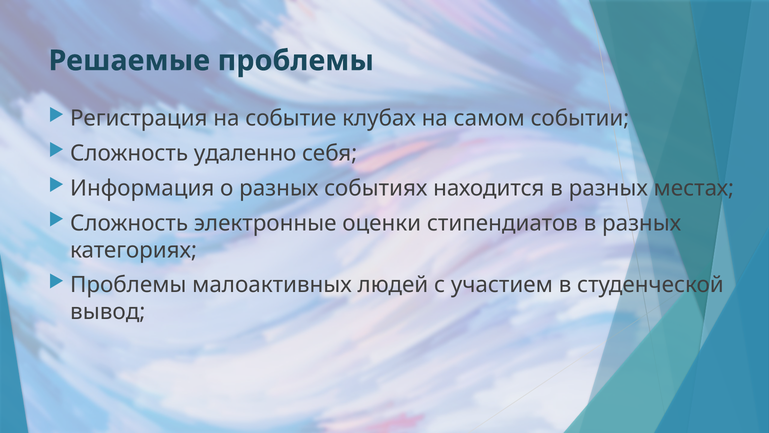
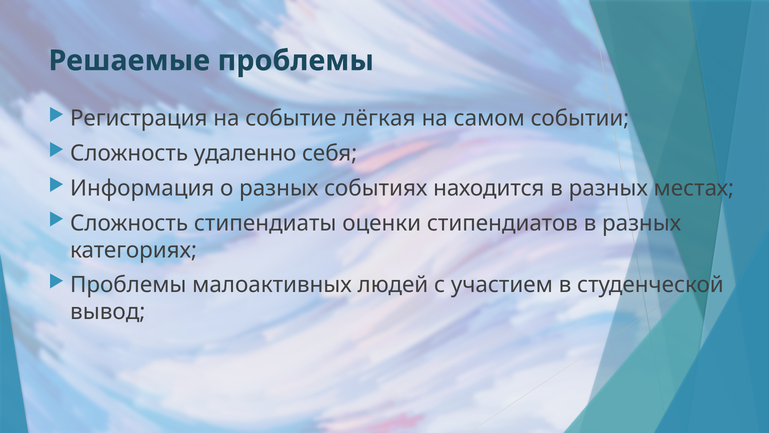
клубах: клубах -> лёгкая (379, 118)
электронные: электронные -> стипендиаты (265, 223)
